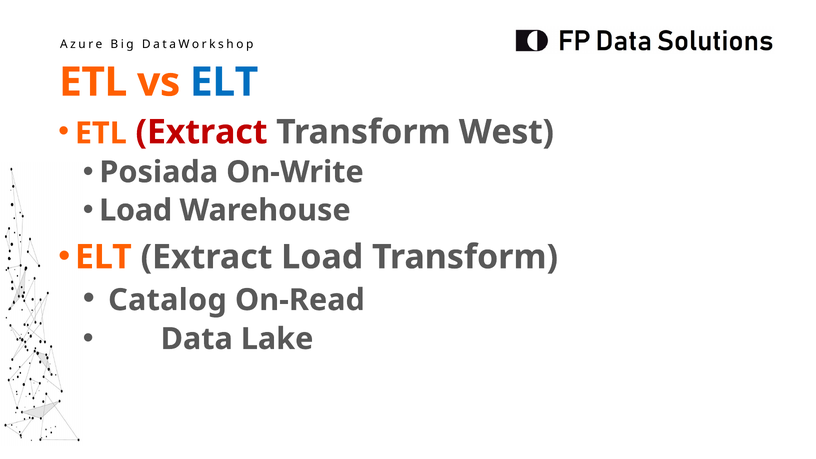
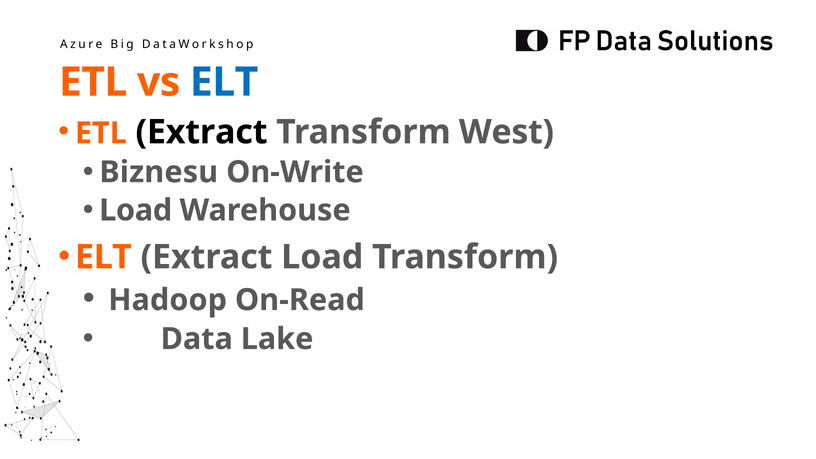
Extract colour: red -> black (201, 132)
Posiada: Posiada -> Biznesu (159, 172)
Catalog: Catalog -> Hadoop (168, 300)
